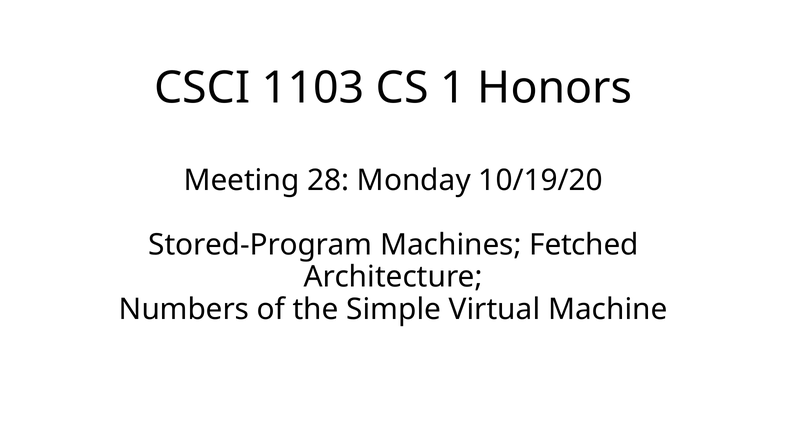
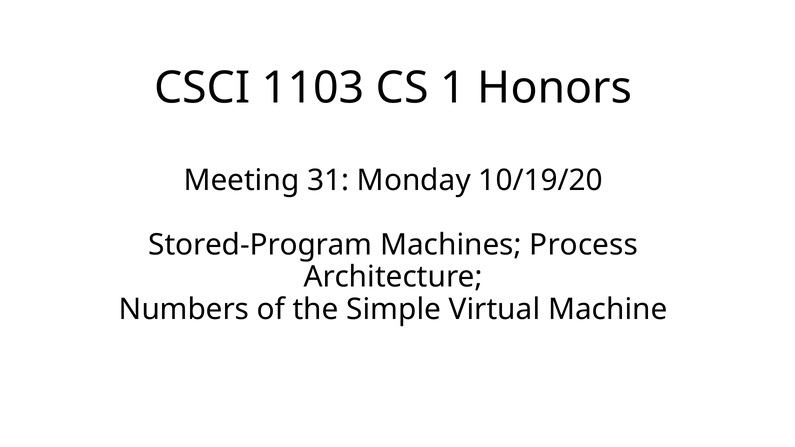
28: 28 -> 31 (328, 181)
Fetched: Fetched -> Process (584, 245)
